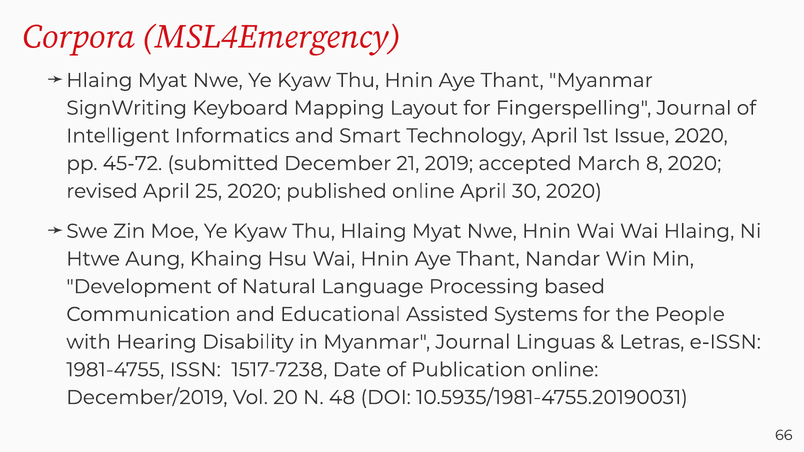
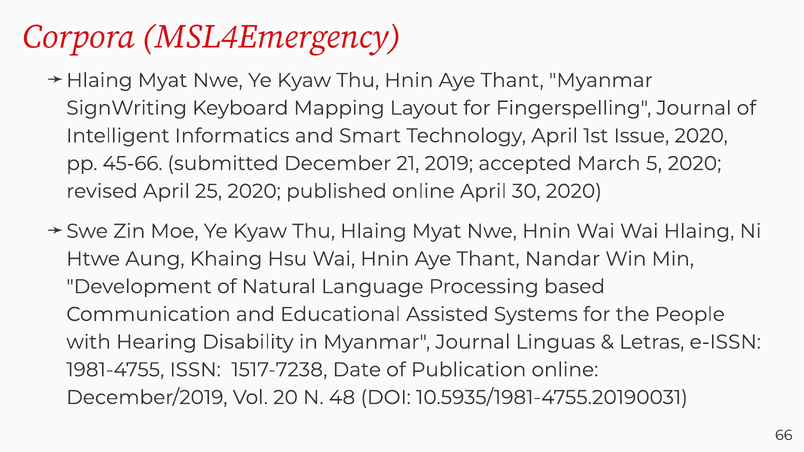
45-72: 45-72 -> 45-66 (133, 164)
8: 8 -> 5 (654, 164)
